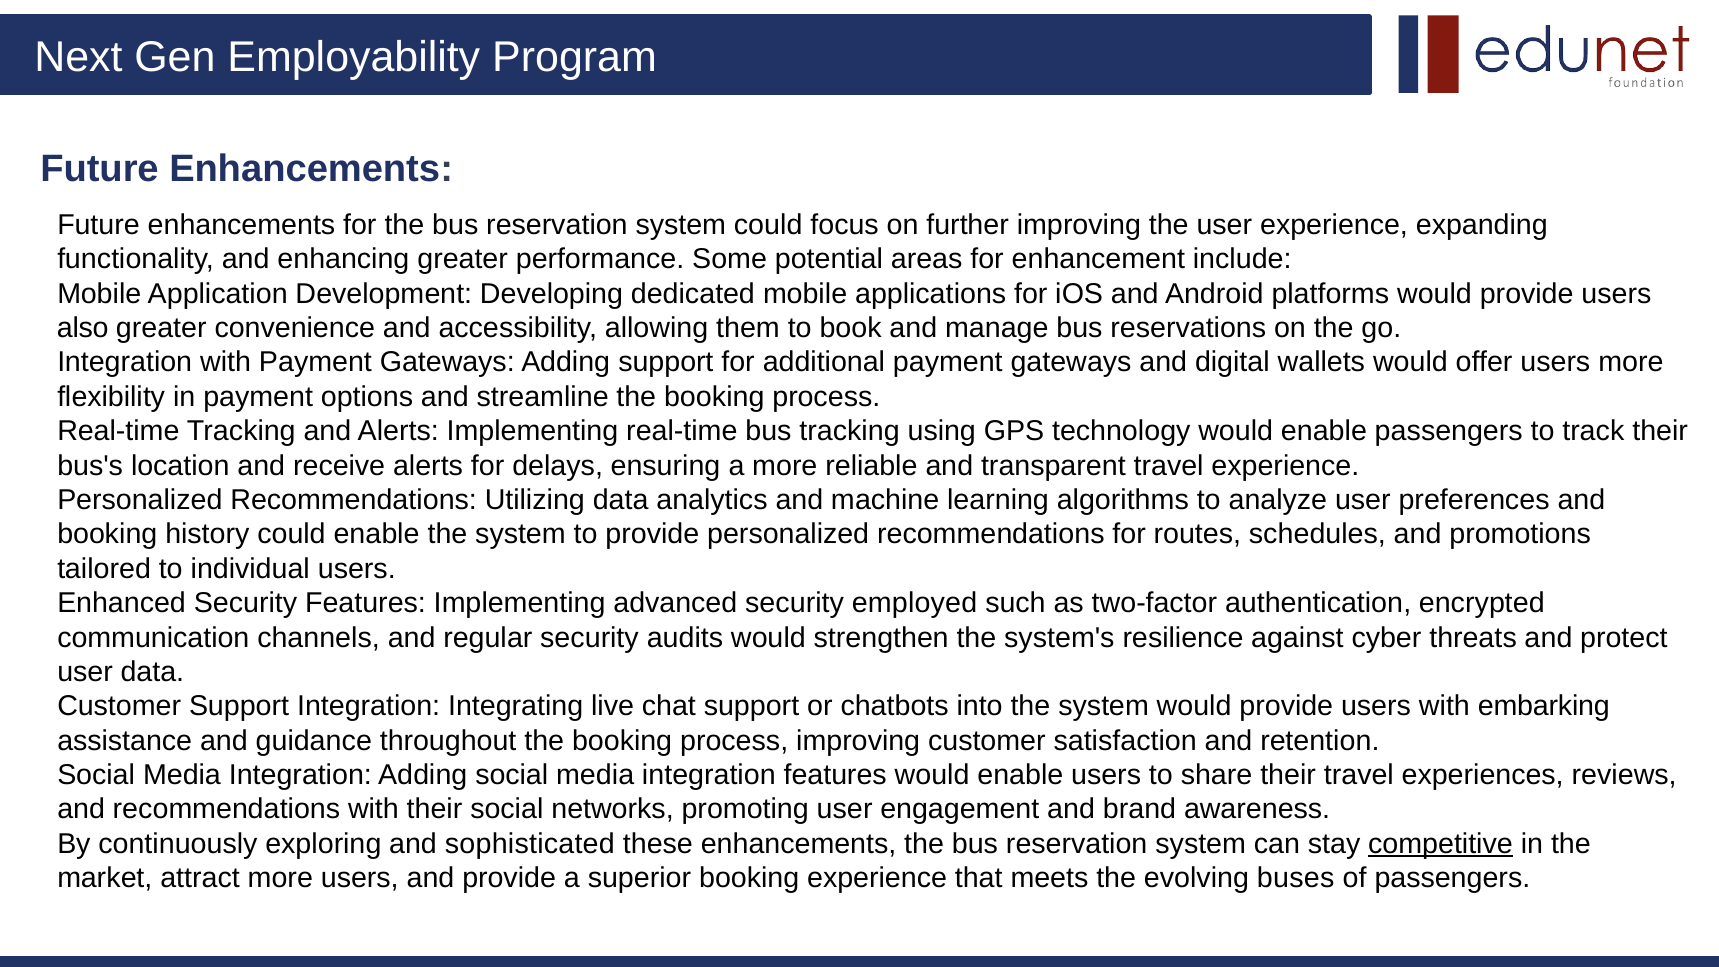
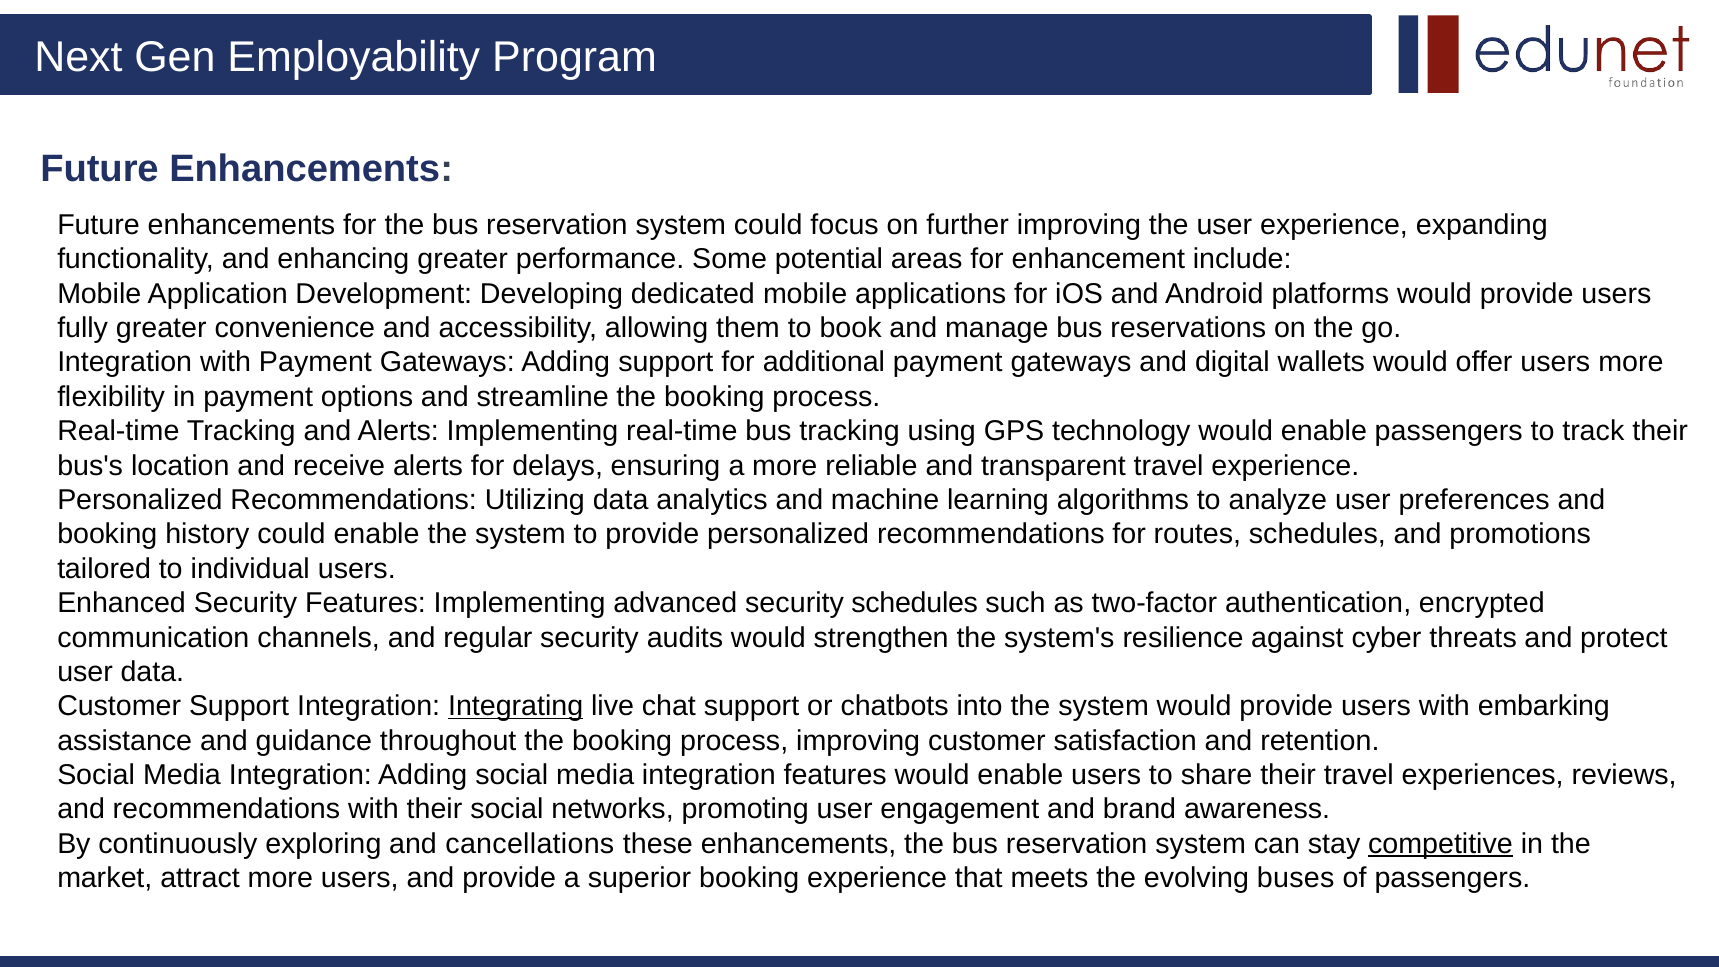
also: also -> fully (83, 328)
security employed: employed -> schedules (915, 603)
Integrating underline: none -> present (516, 706)
sophisticated: sophisticated -> cancellations (530, 844)
